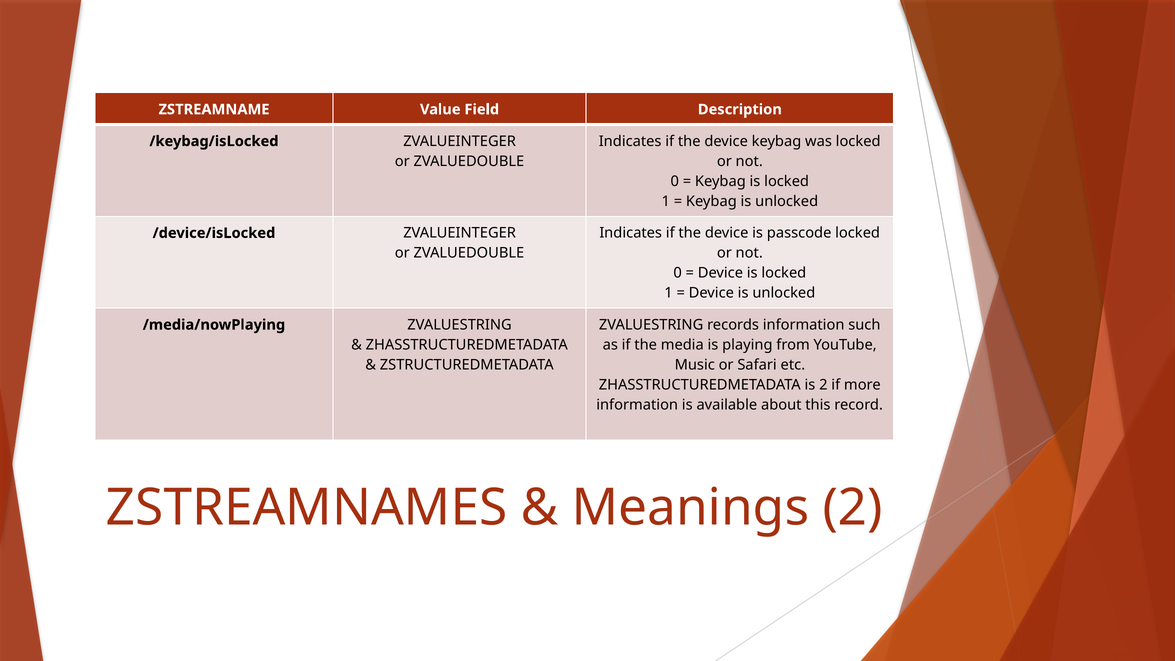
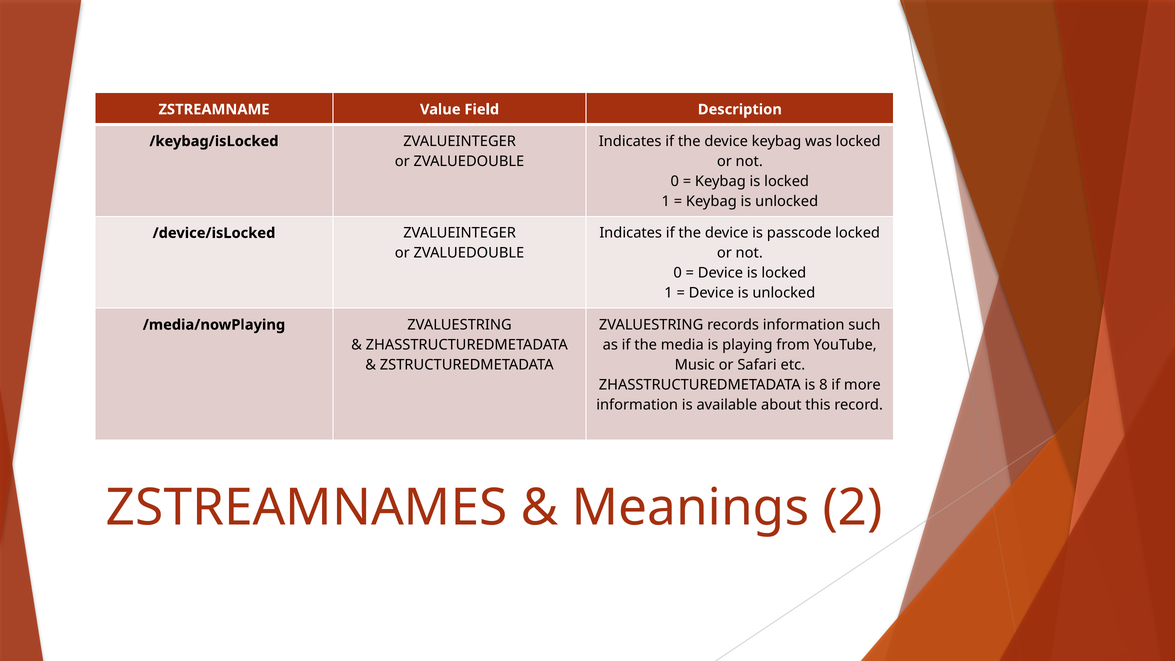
is 2: 2 -> 8 (823, 385)
